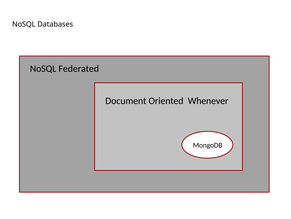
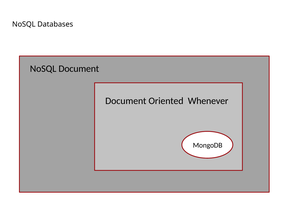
NoSQL Federated: Federated -> Document (79, 69)
